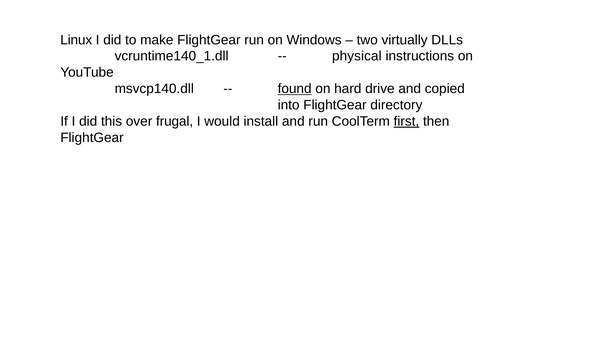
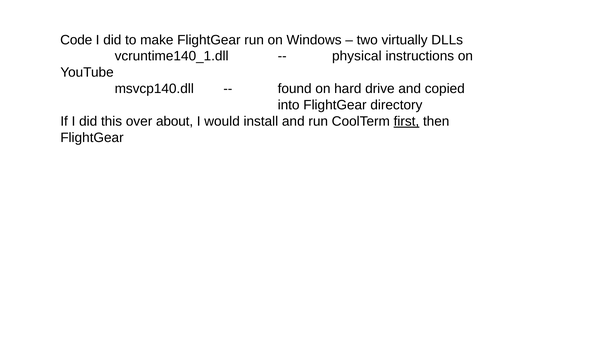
Linux: Linux -> Code (76, 40)
found underline: present -> none (295, 89)
frugal: frugal -> about (175, 121)
